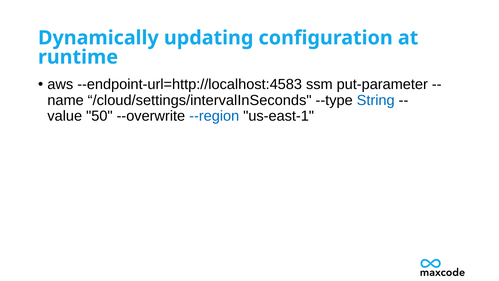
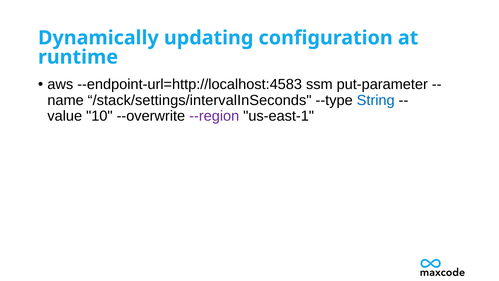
/cloud/settings/intervalInSeconds: /cloud/settings/intervalInSeconds -> /stack/settings/intervalInSeconds (200, 100)
50: 50 -> 10 (99, 116)
--region colour: blue -> purple (214, 116)
